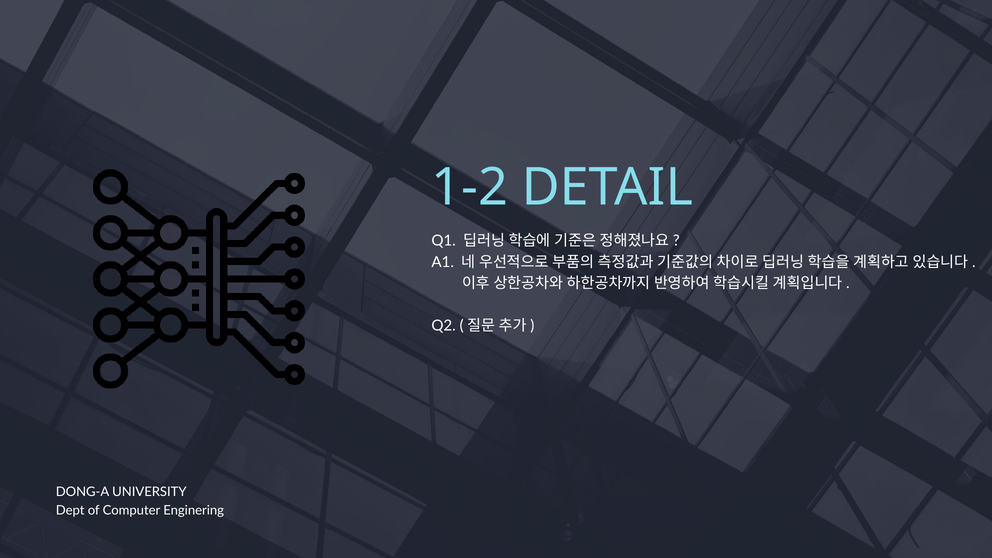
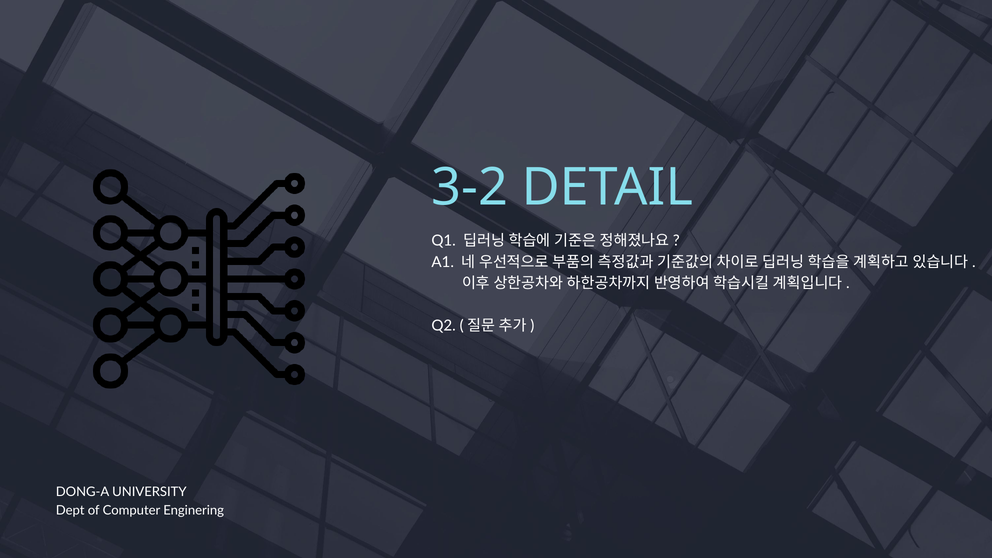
1-2: 1-2 -> 3-2 (470, 188)
